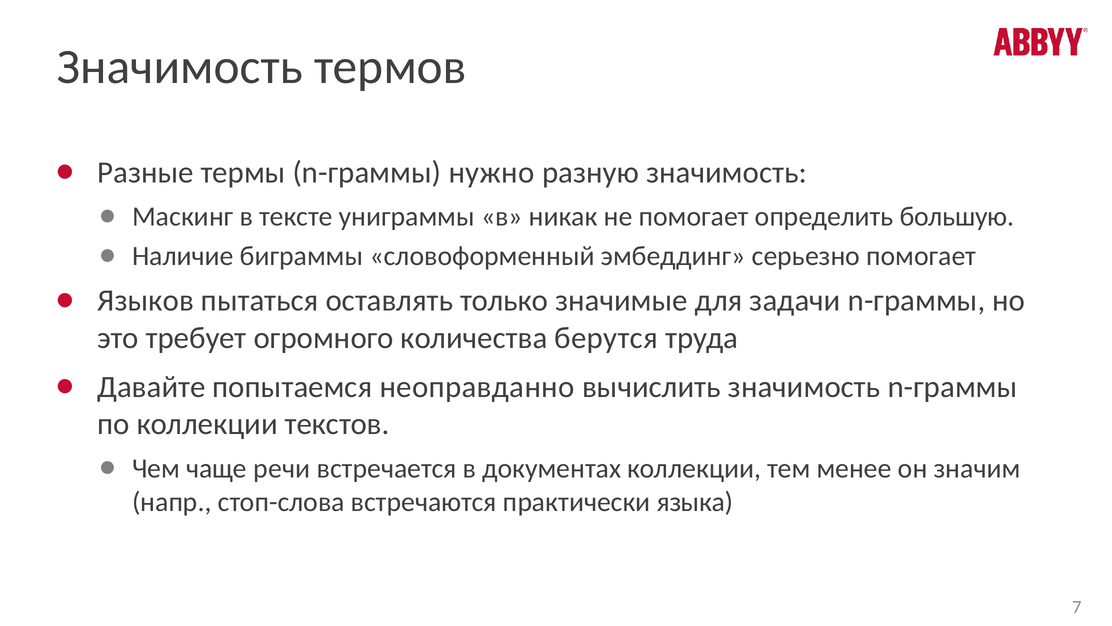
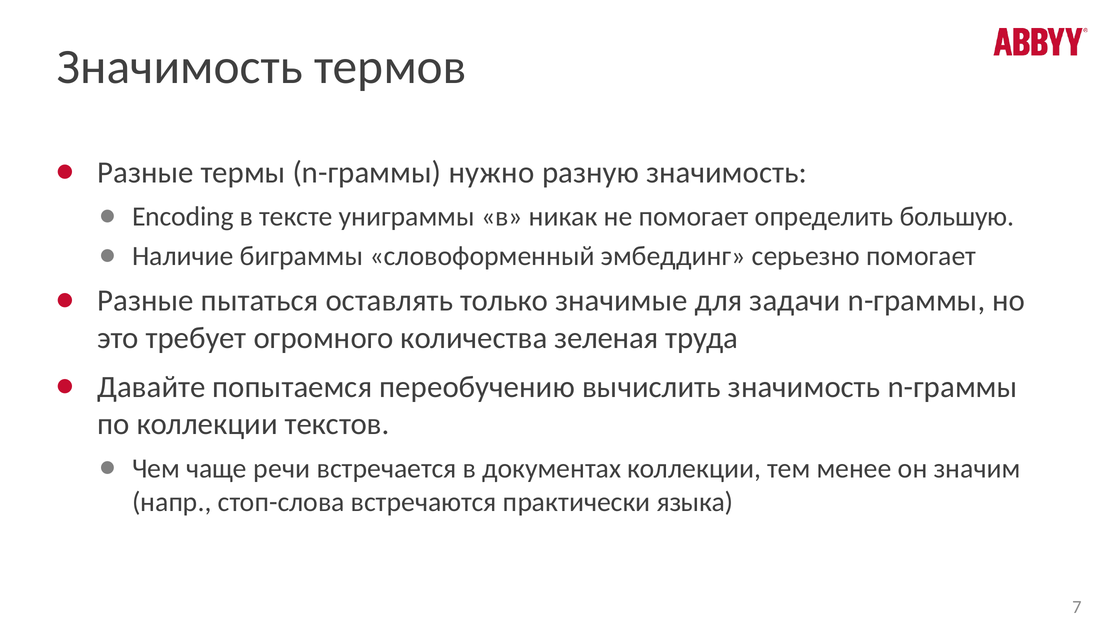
Маскинг: Маскинг -> Encoding (183, 217)
Языков: Языков -> Разные (146, 300)
берутся: берутся -> зеленая (606, 338)
неоправданно: неоправданно -> переобучению (477, 387)
